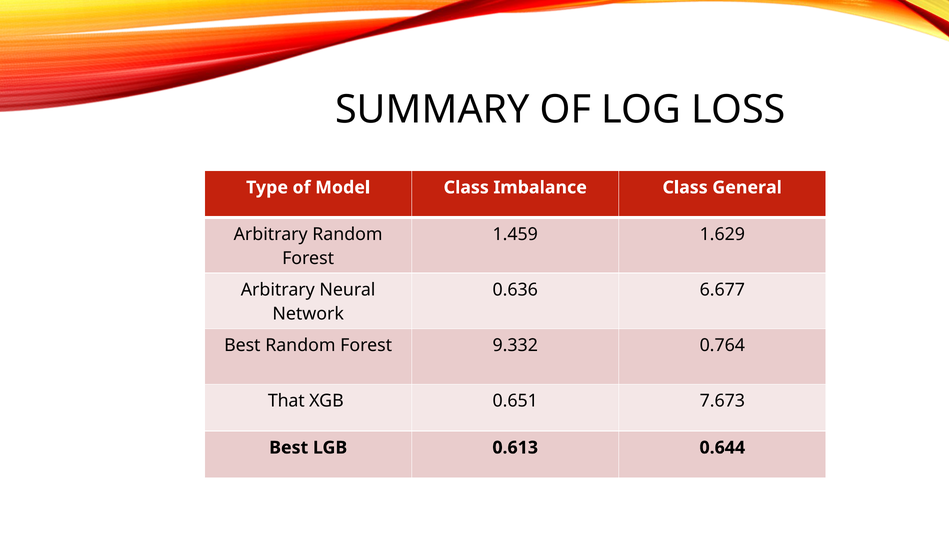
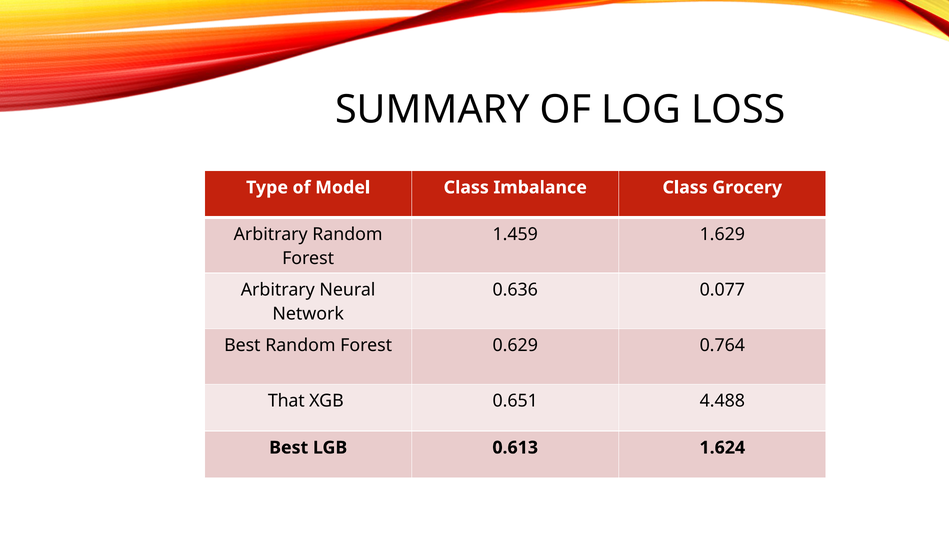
General: General -> Grocery (747, 187)
6.677: 6.677 -> 0.077 (722, 290)
9.332: 9.332 -> 0.629 (515, 345)
7.673: 7.673 -> 4.488 (722, 401)
0.644: 0.644 -> 1.624 (722, 447)
